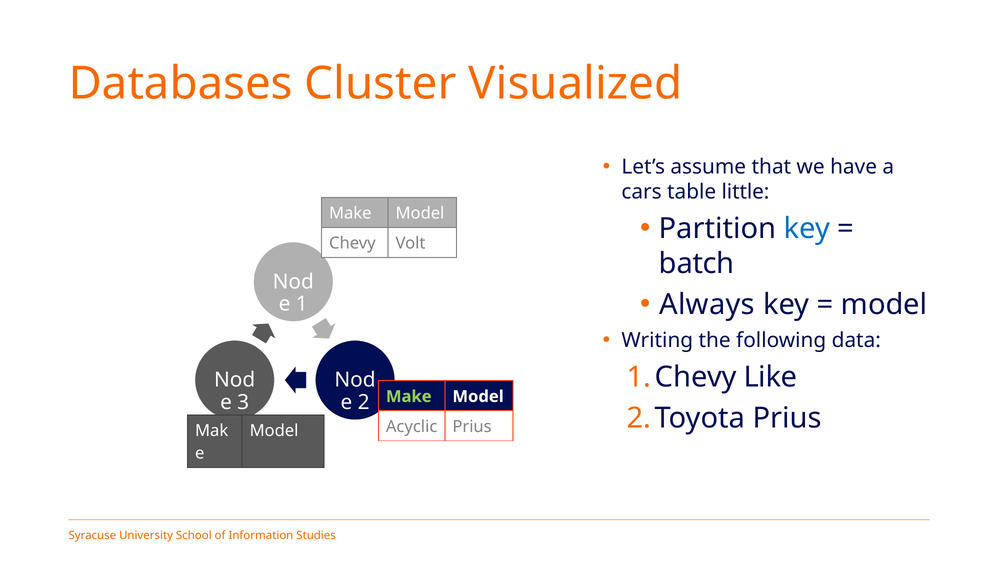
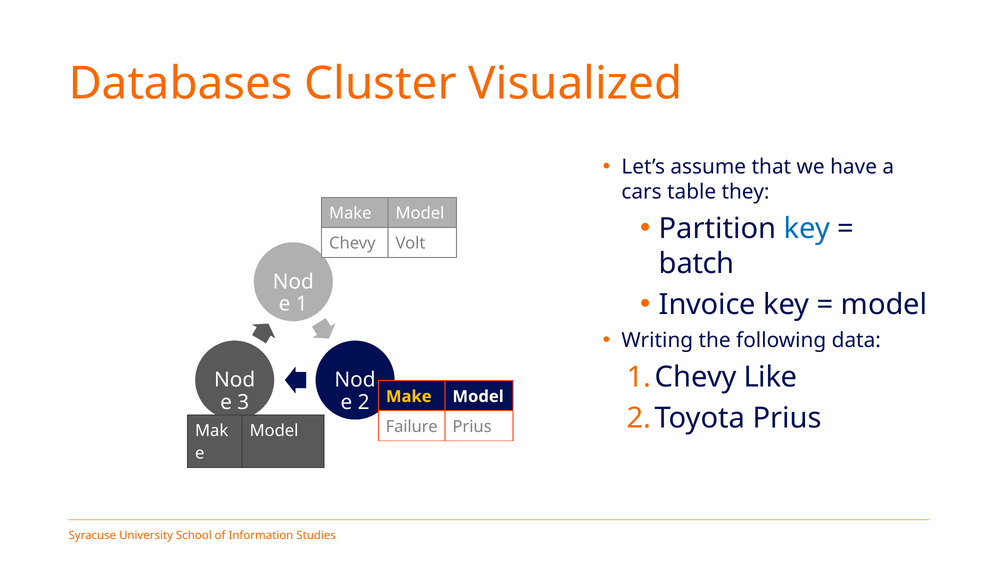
little: little -> they (746, 192)
Always: Always -> Invoice (707, 305)
Make colour: light green -> yellow (409, 397)
Acyclic: Acyclic -> Failure (412, 427)
